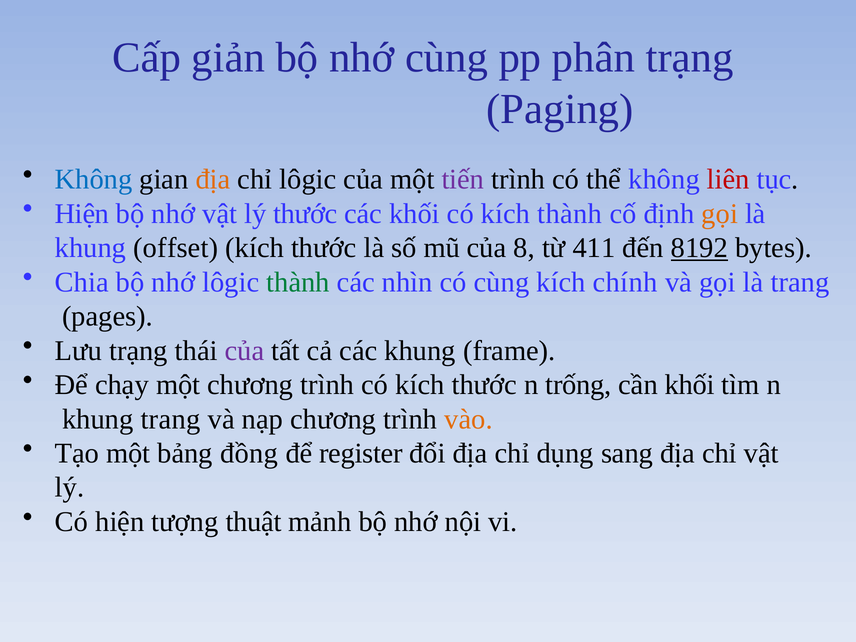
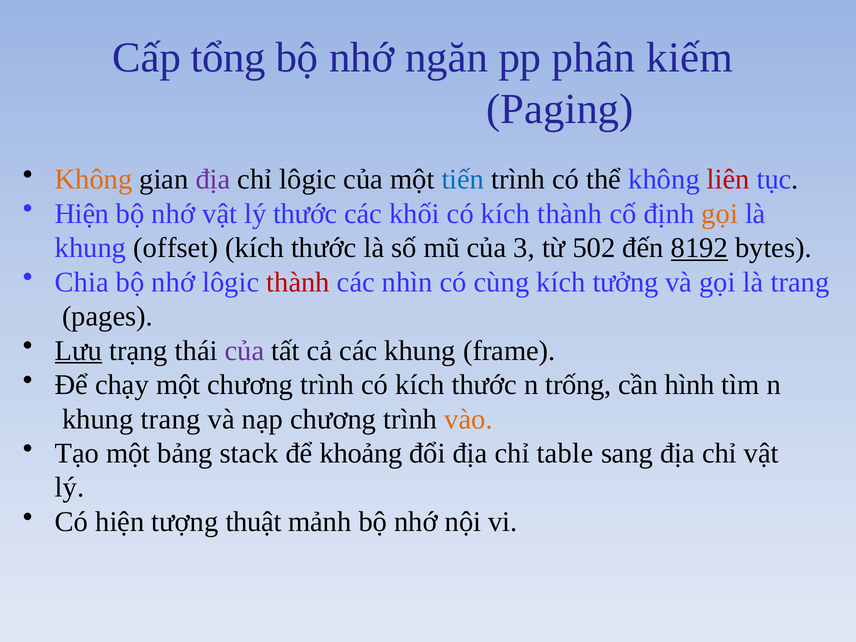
giản: giản -> tổng (228, 58)
nhớ cùng: cùng -> ngăn (447, 58)
phân trạng: trạng -> kiếm (690, 58)
Không colour: blue -> orange (94, 179)
địa colour: orange -> purple (213, 179)
tiến colour: purple -> blue (463, 179)
8: 8 -> 3 (524, 248)
411: 411 -> 502 (594, 248)
thành colour: green -> red (298, 282)
chính: chính -> tưởng (625, 282)
Lưu underline: none -> present (78, 351)
cần khối: khối -> hình (690, 385)
đồng: đồng -> stack (249, 453)
register: register -> khoảng (361, 453)
dụng: dụng -> table (565, 453)
